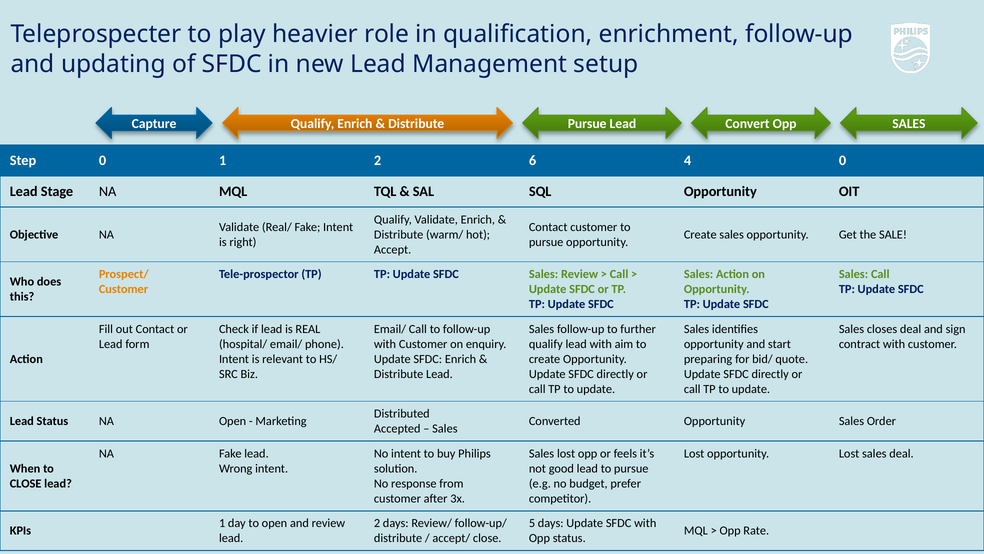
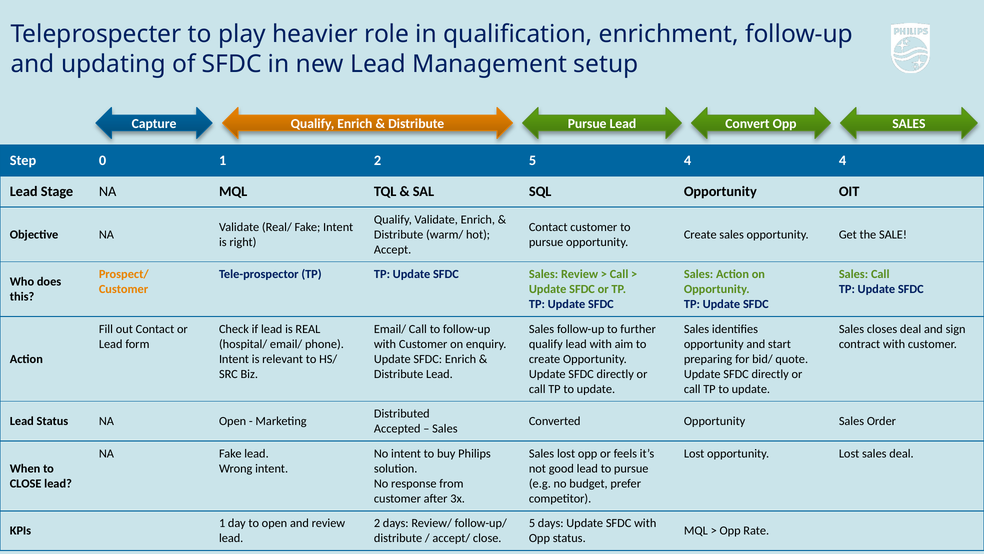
2 6: 6 -> 5 (533, 160)
4 0: 0 -> 4 (843, 160)
